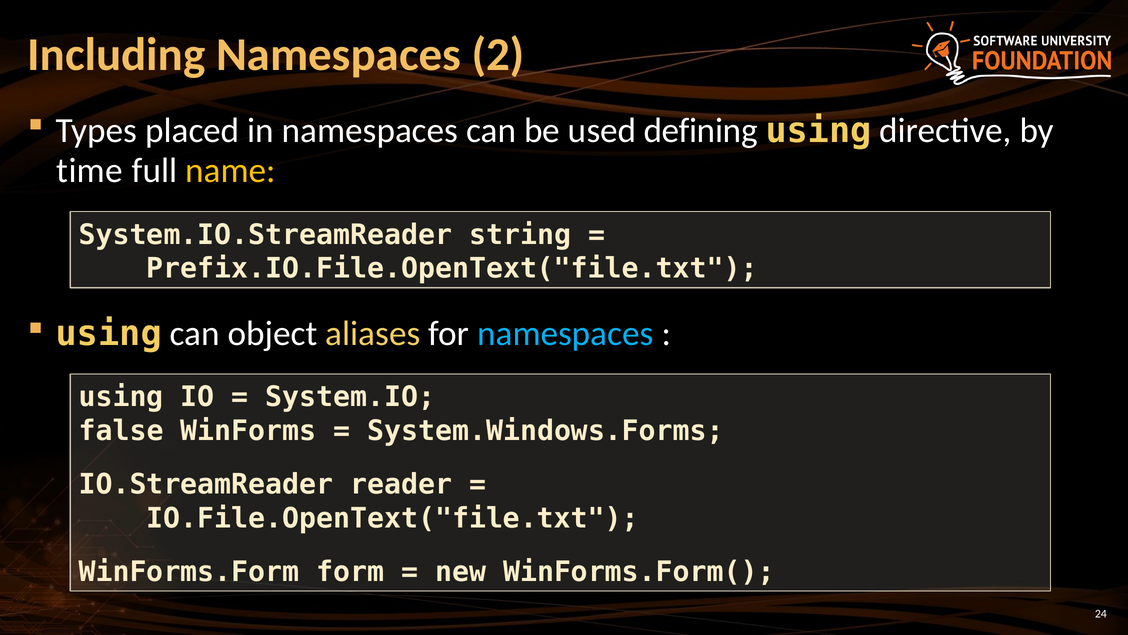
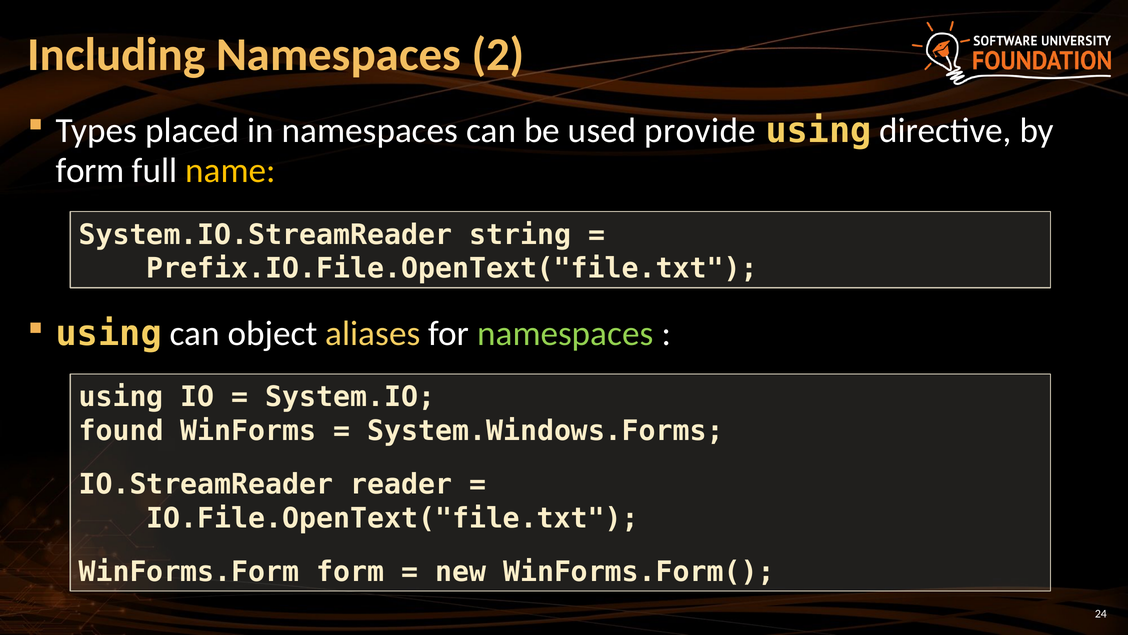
defining: defining -> provide (700, 130)
time: time -> form (90, 171)
namespaces colour: light blue -> light green (565, 334)
false: false -> found (121, 431)
